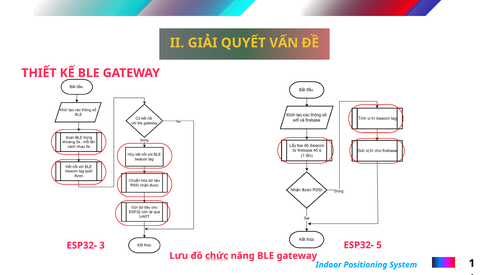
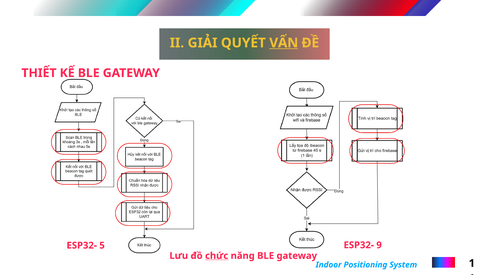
VẤN underline: none -> present (284, 43)
3: 3 -> 5 (102, 245)
5: 5 -> 9 (379, 245)
